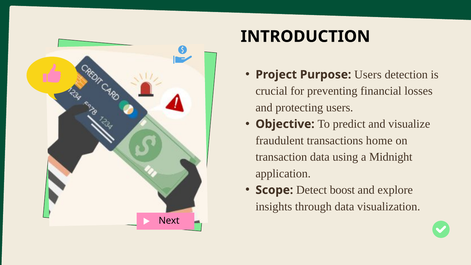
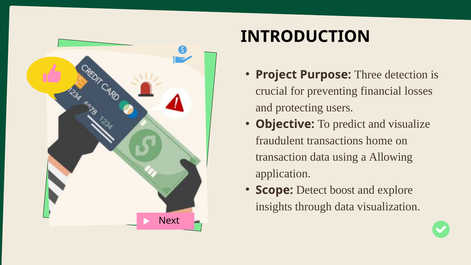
Purpose Users: Users -> Three (368, 75)
Midnight: Midnight -> Allowing (391, 157)
